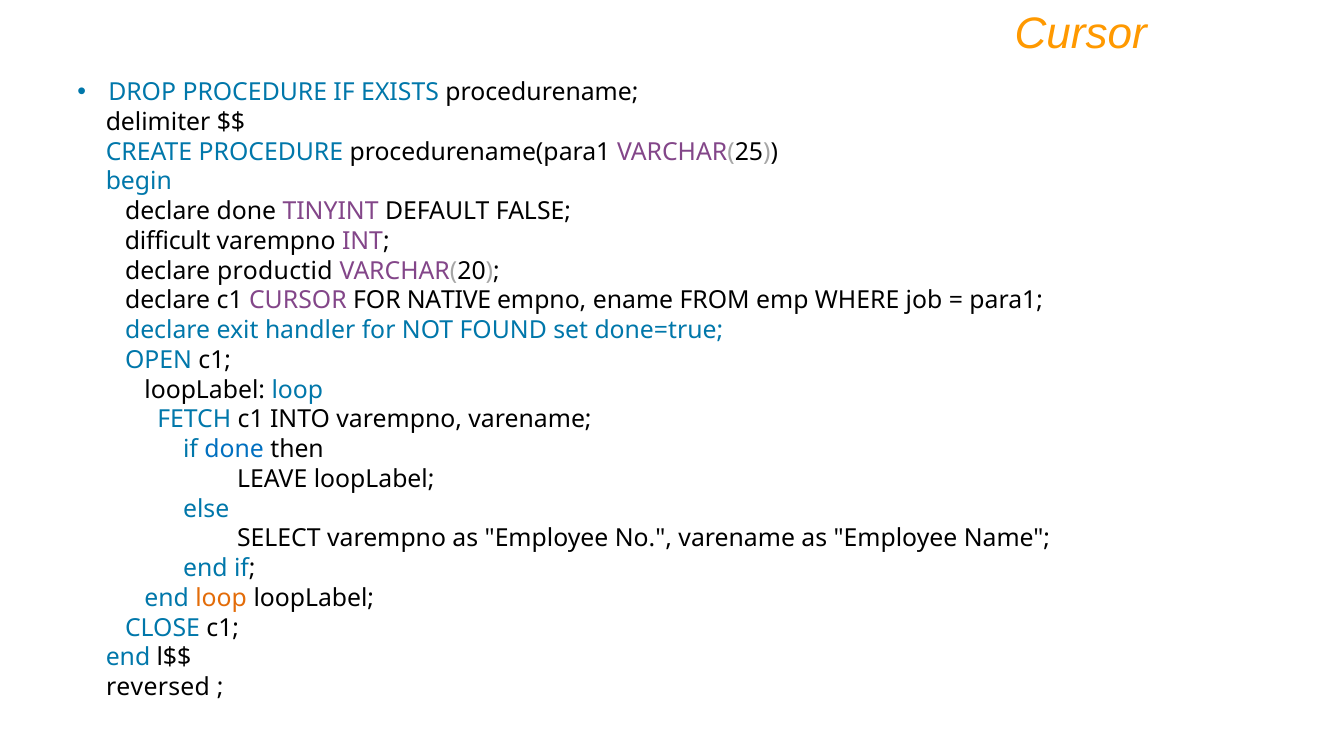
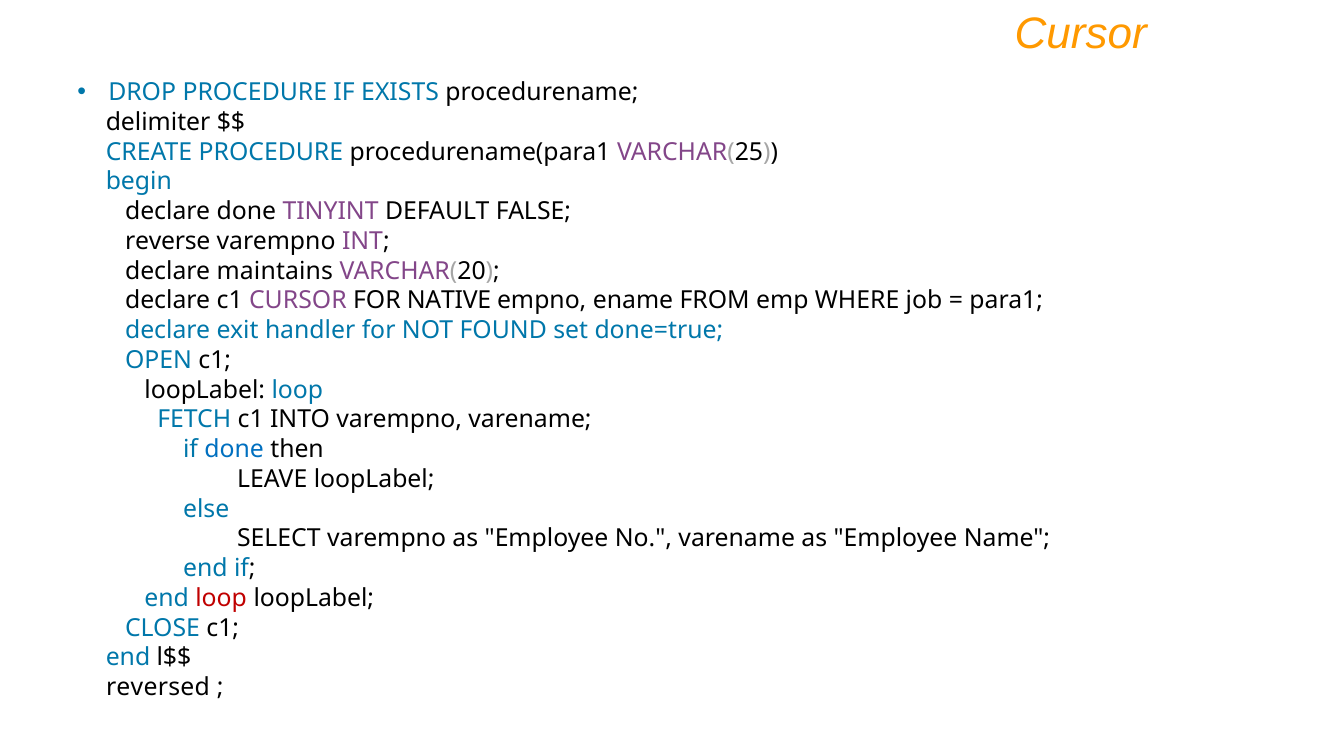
difficult: difficult -> reverse (168, 241)
productid: productid -> maintains (275, 271)
loop colour: orange -> red (221, 598)
